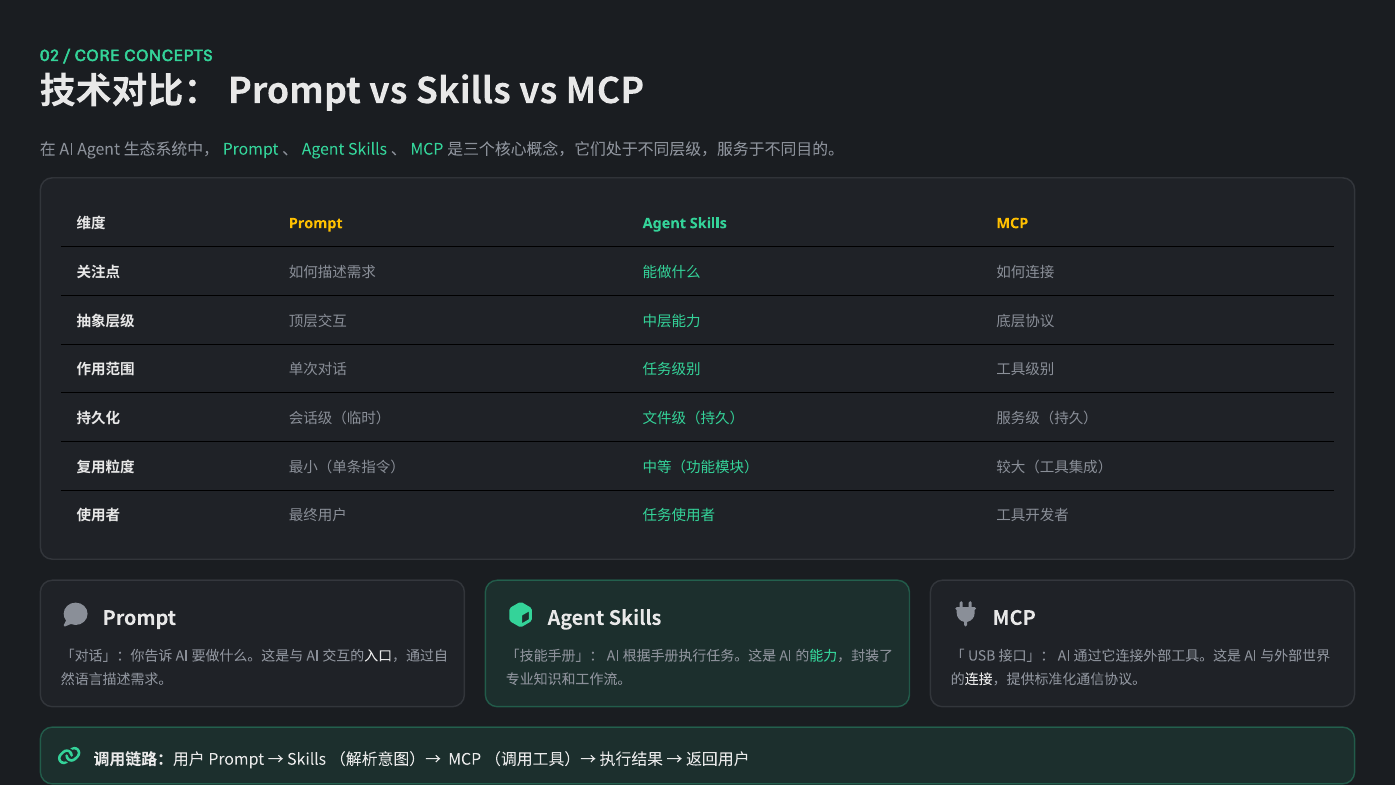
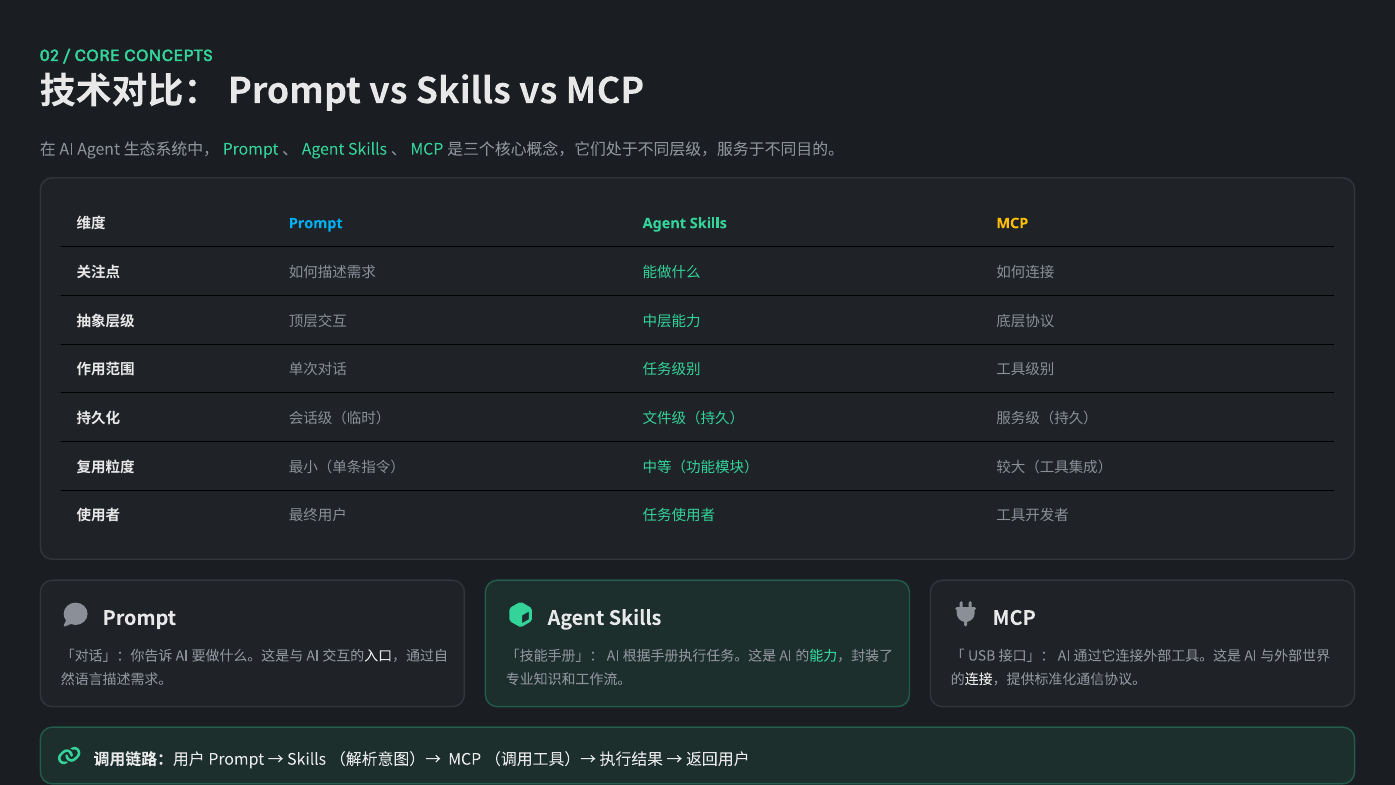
Prompt colour: yellow -> light blue (316, 223)
